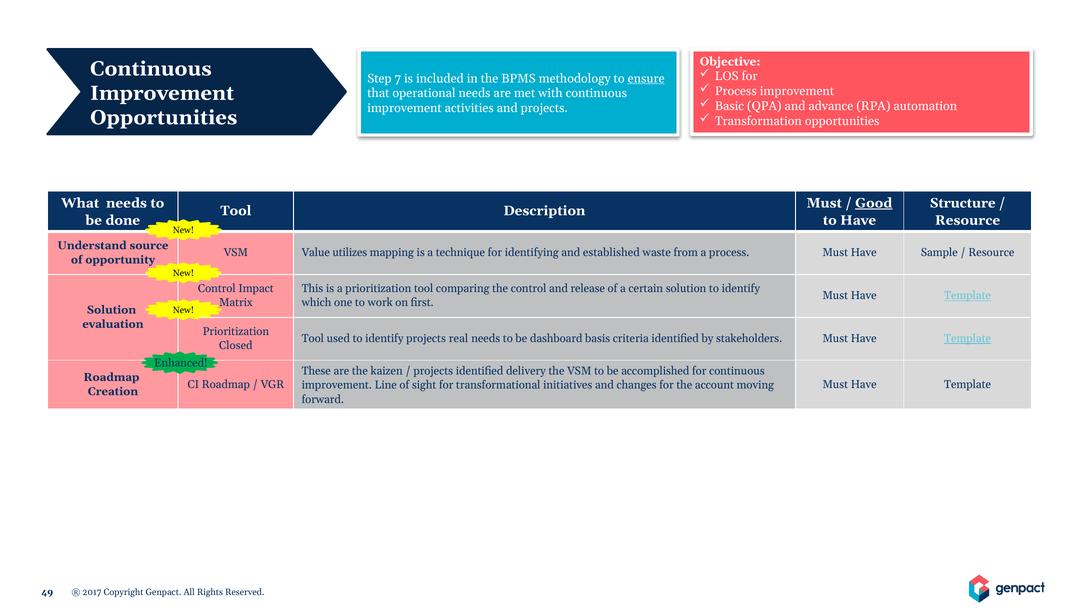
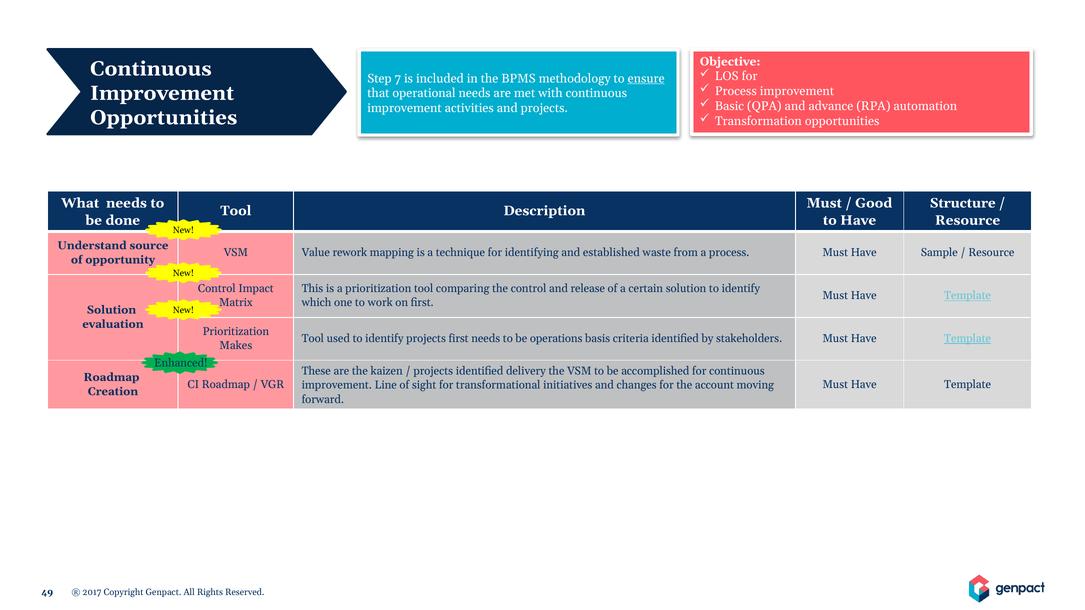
Good underline: present -> none (874, 203)
utilizes: utilizes -> rework (350, 253)
projects real: real -> first (459, 339)
dashboard: dashboard -> operations (556, 339)
Closed: Closed -> Makes (236, 346)
